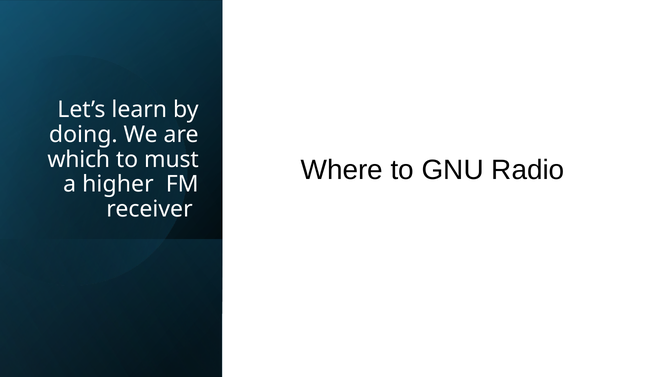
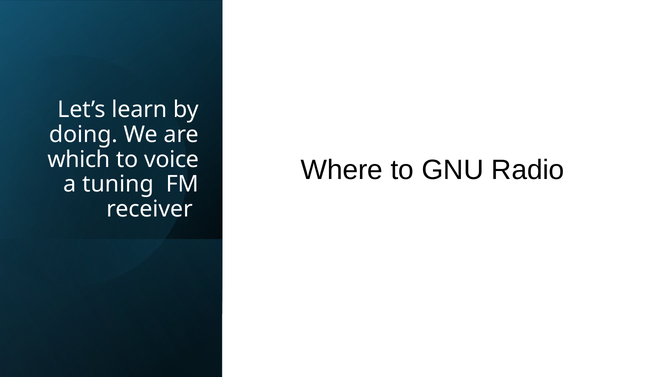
must: must -> voice (171, 160)
higher: higher -> tuning (118, 185)
